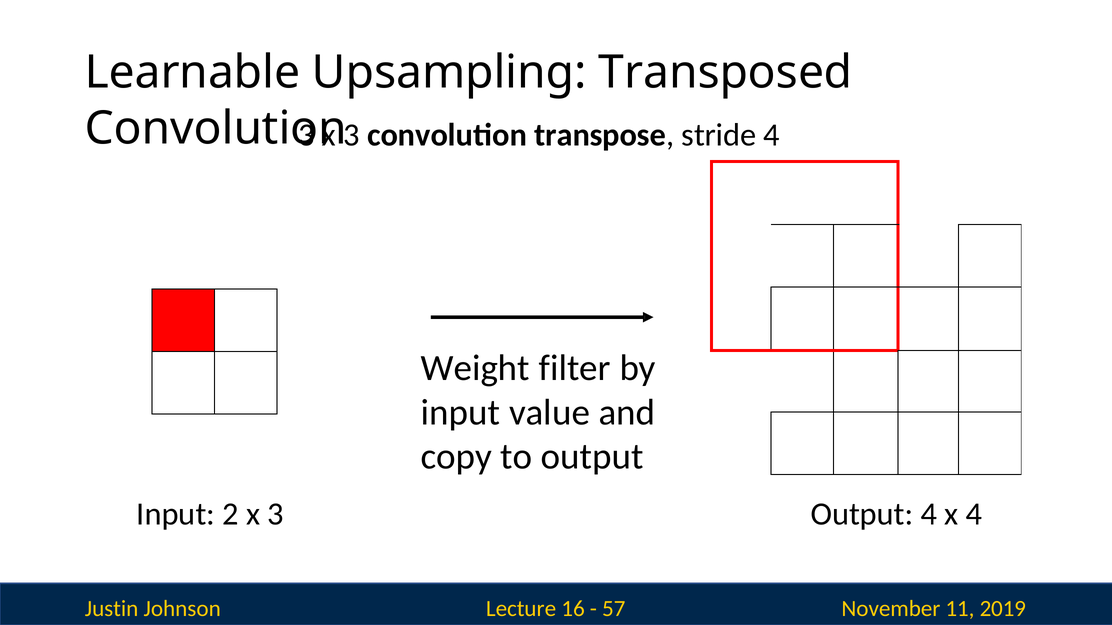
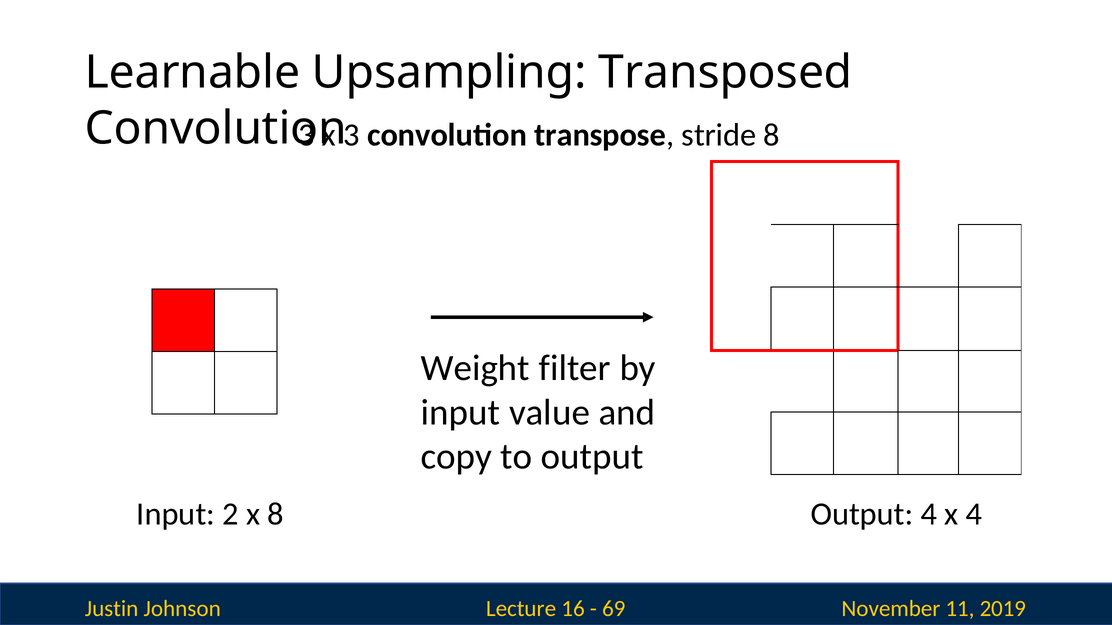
stride 4: 4 -> 8 (772, 135)
2 x 3: 3 -> 8 (276, 514)
57: 57 -> 69 (614, 609)
